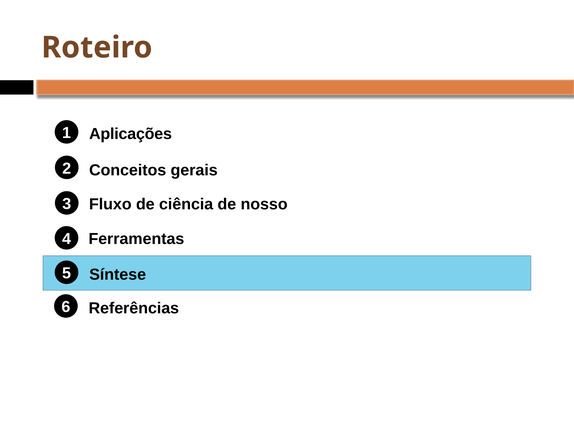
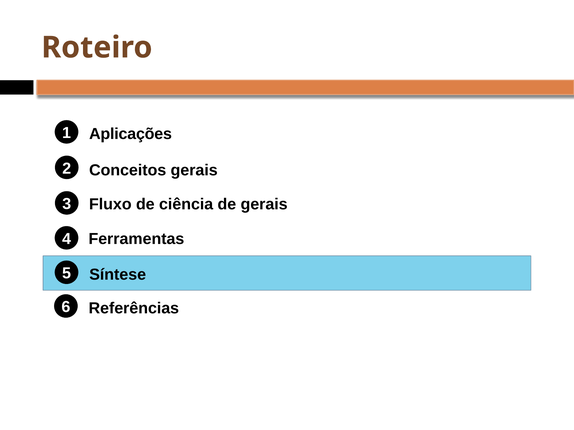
de nosso: nosso -> gerais (264, 205)
